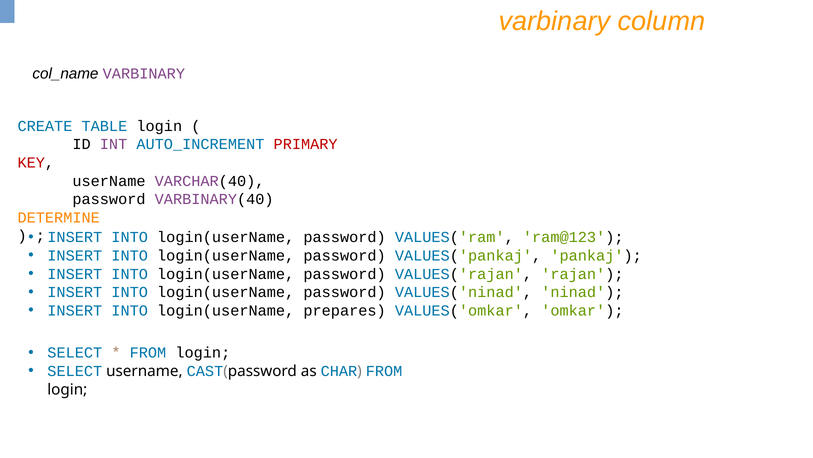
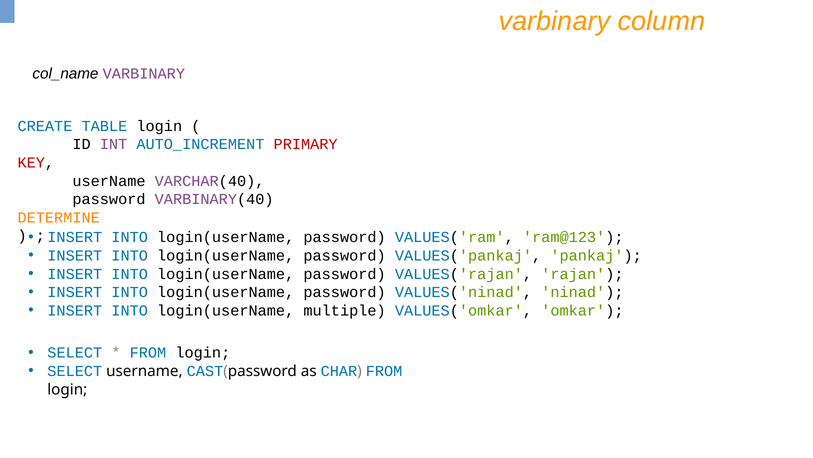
prepares: prepares -> multiple (345, 310)
